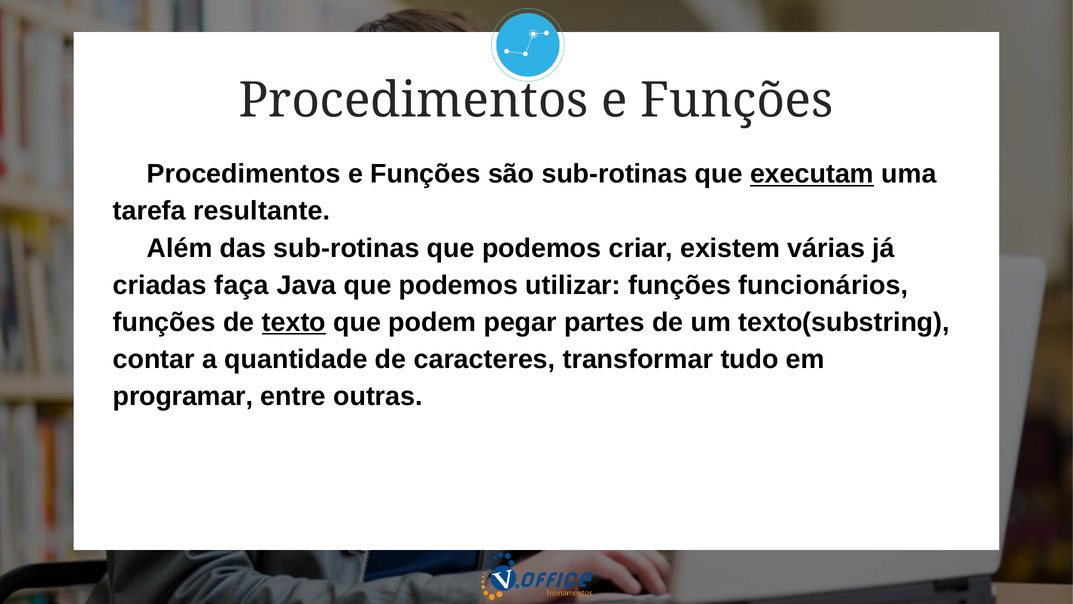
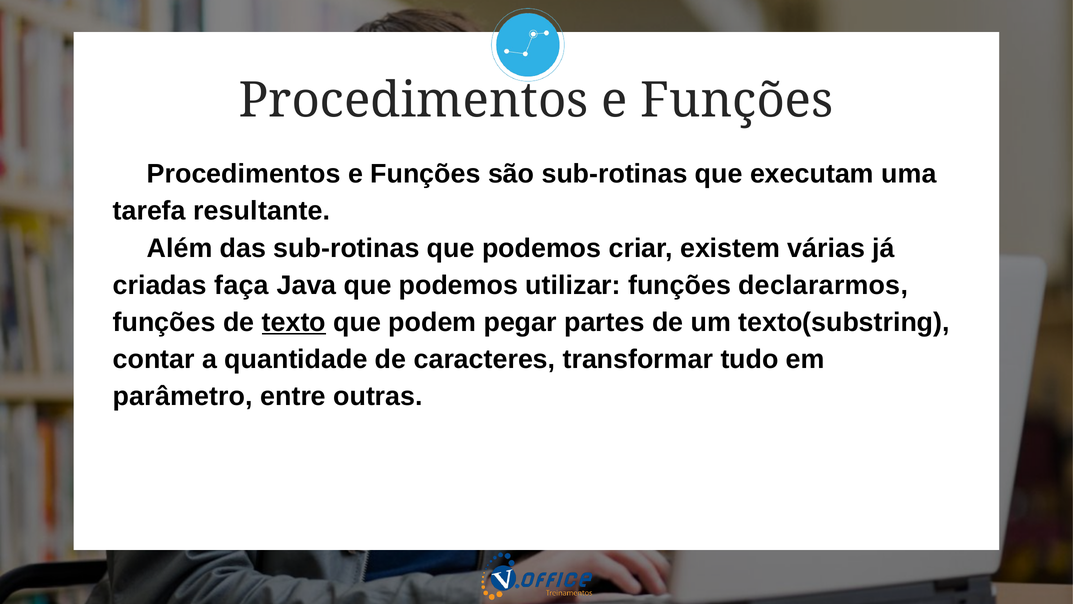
executam underline: present -> none (812, 174)
funcionários: funcionários -> declararmos (823, 285)
programar: programar -> parâmetro (183, 396)
